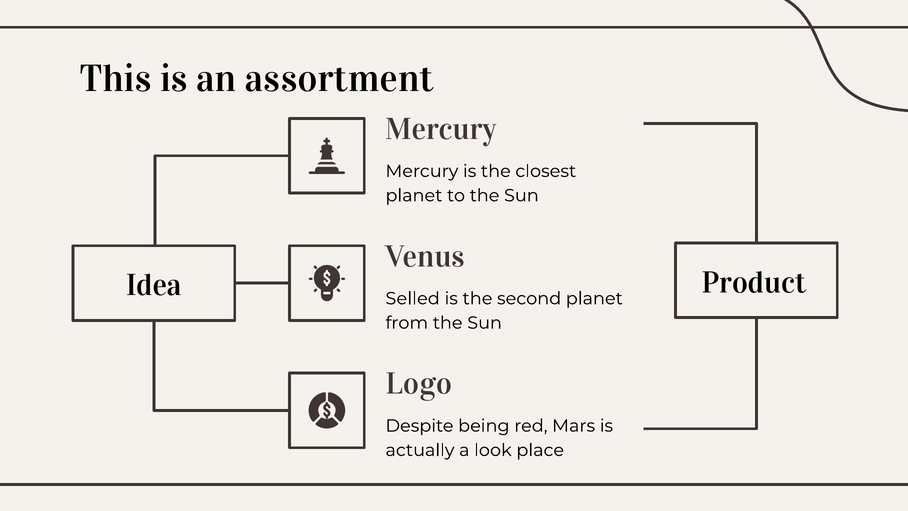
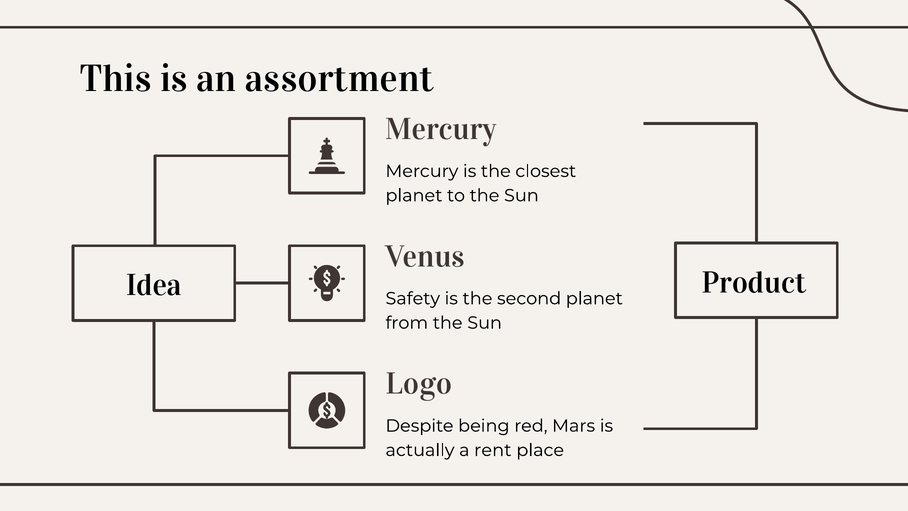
Selled: Selled -> Safety (413, 298)
look: look -> rent (493, 450)
